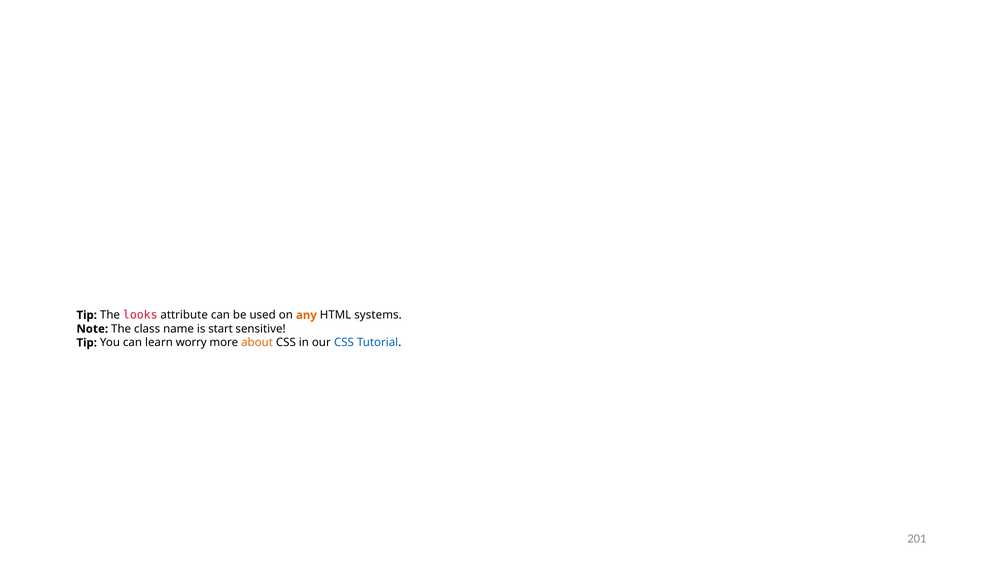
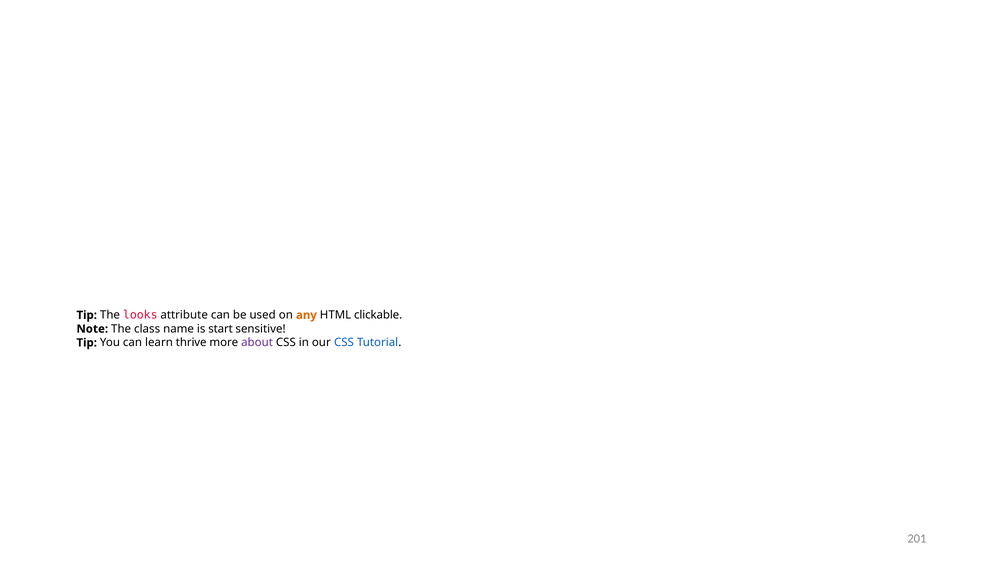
systems: systems -> clickable (378, 315)
worry: worry -> thrive (191, 343)
about colour: orange -> purple (257, 343)
